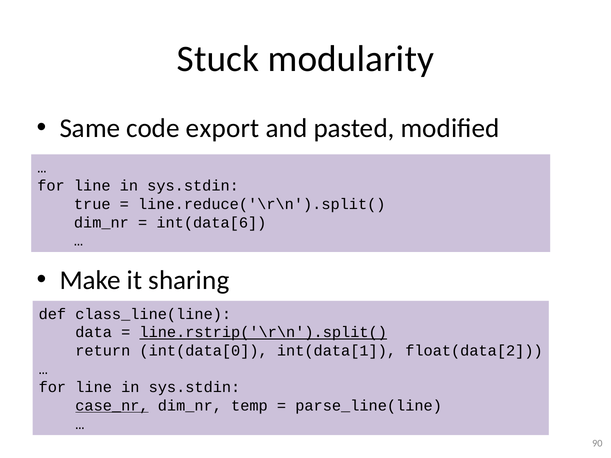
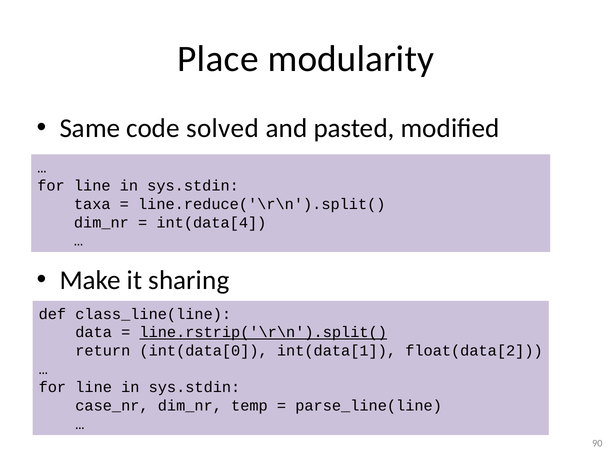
Stuck: Stuck -> Place (218, 59)
export: export -> solved (223, 128)
true: true -> taxa (92, 204)
int(data[6: int(data[6 -> int(data[4 (211, 223)
case_nr underline: present -> none (112, 406)
